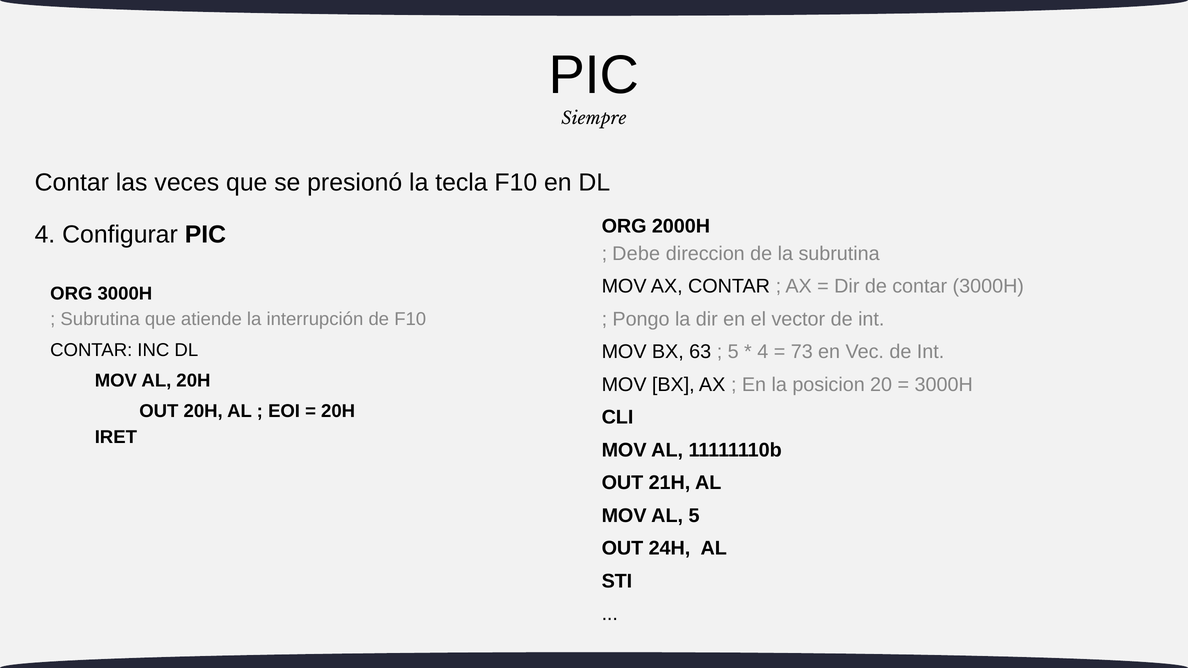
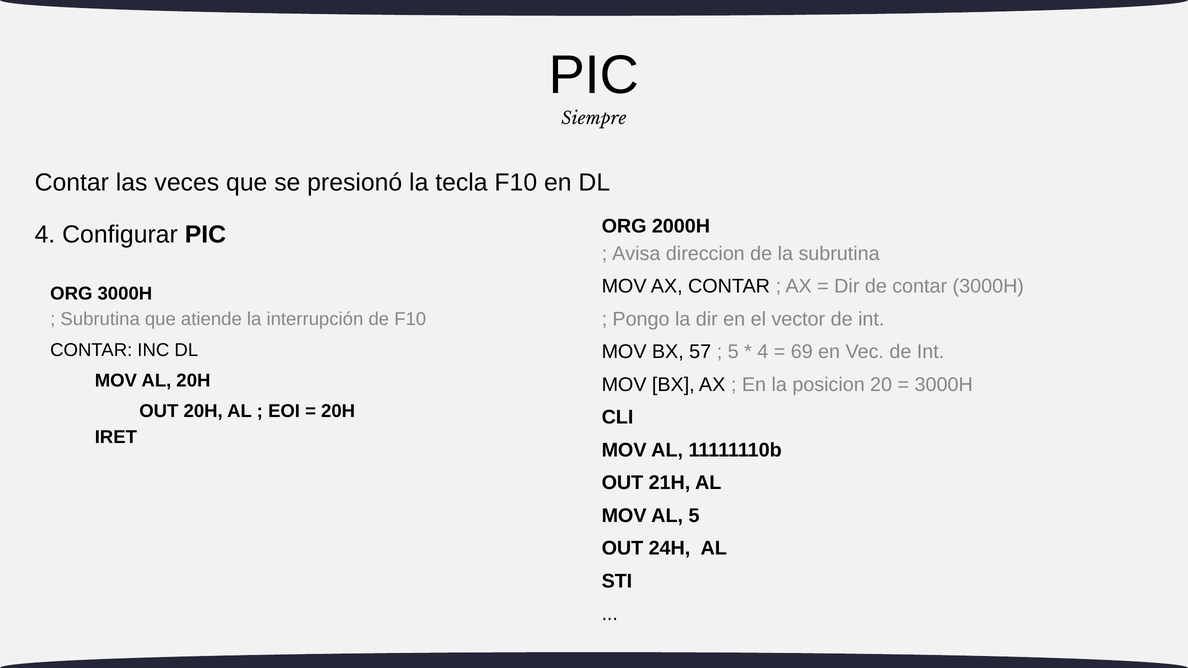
Debe: Debe -> Avisa (636, 254)
63: 63 -> 57 (700, 352)
73: 73 -> 69 (802, 352)
